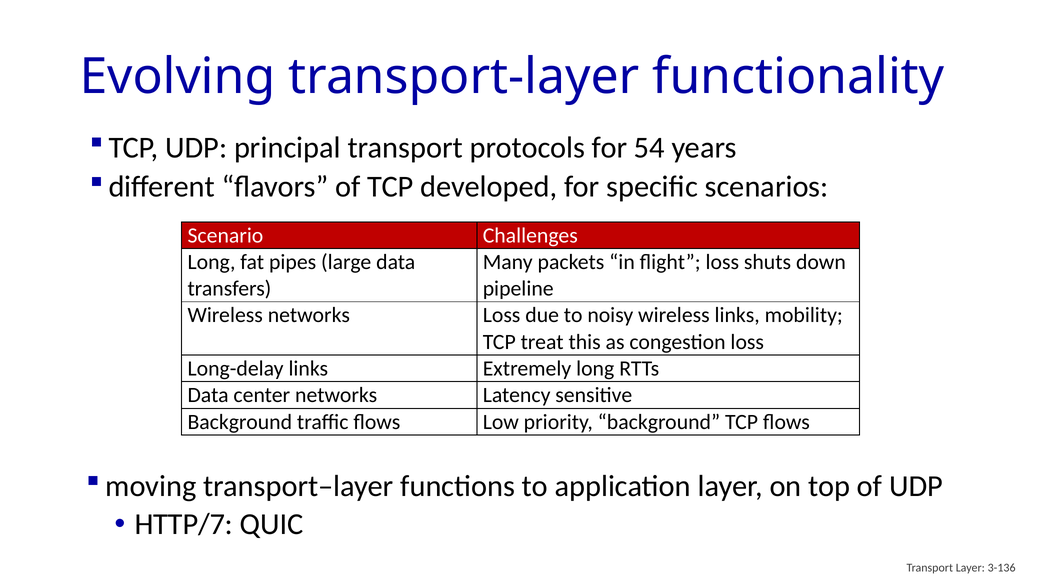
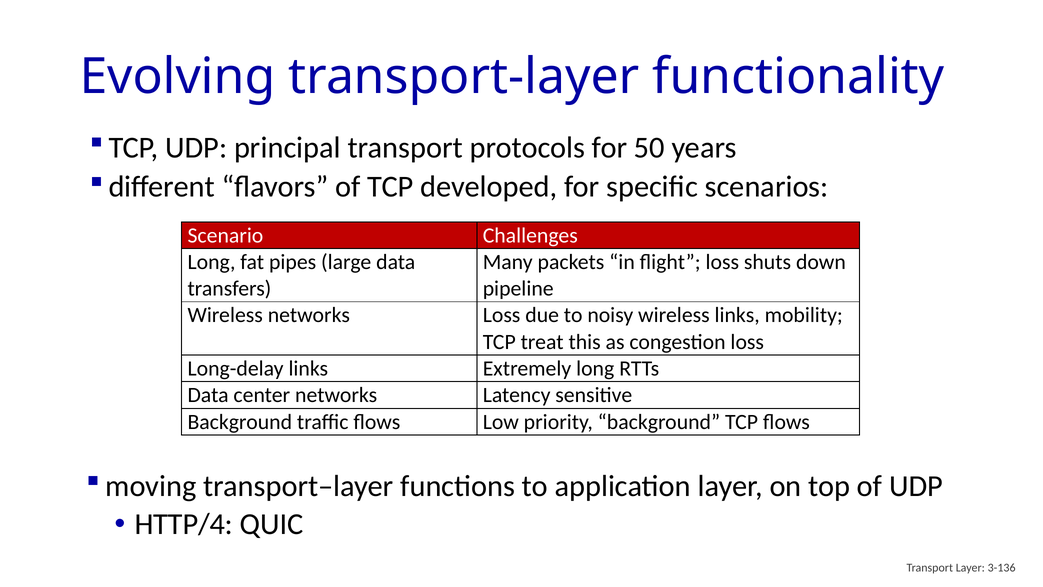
54: 54 -> 50 (649, 148)
HTTP/7: HTTP/7 -> HTTP/4 (184, 524)
